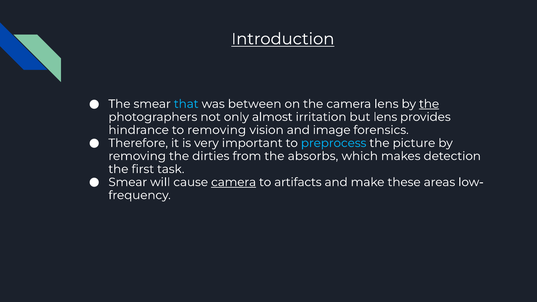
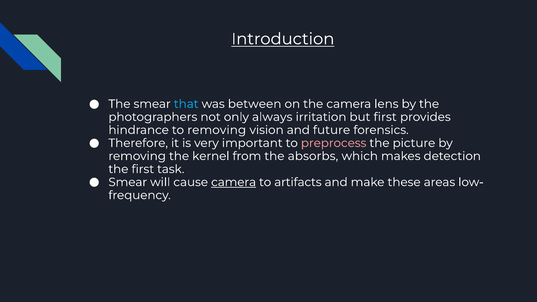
the underline: present -> none (429, 104)
almost: almost -> always (272, 117)
but lens: lens -> first (385, 117)
image: image -> future (332, 130)
preprocess colour: light blue -> pink (334, 143)
dirties: dirties -> kernel (211, 156)
